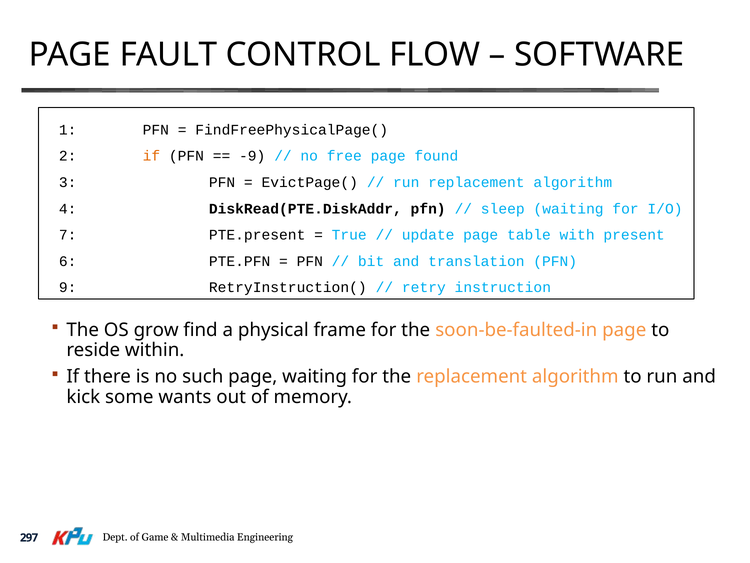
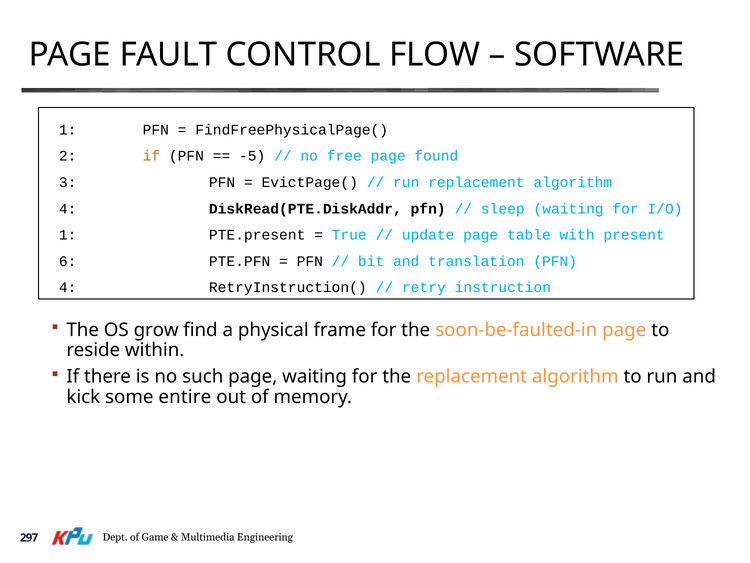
-9: -9 -> -5 (252, 156)
7: 7 -> 1 (68, 235)
9: 9 -> 4 (68, 287)
wants: wants -> entire (185, 397)
